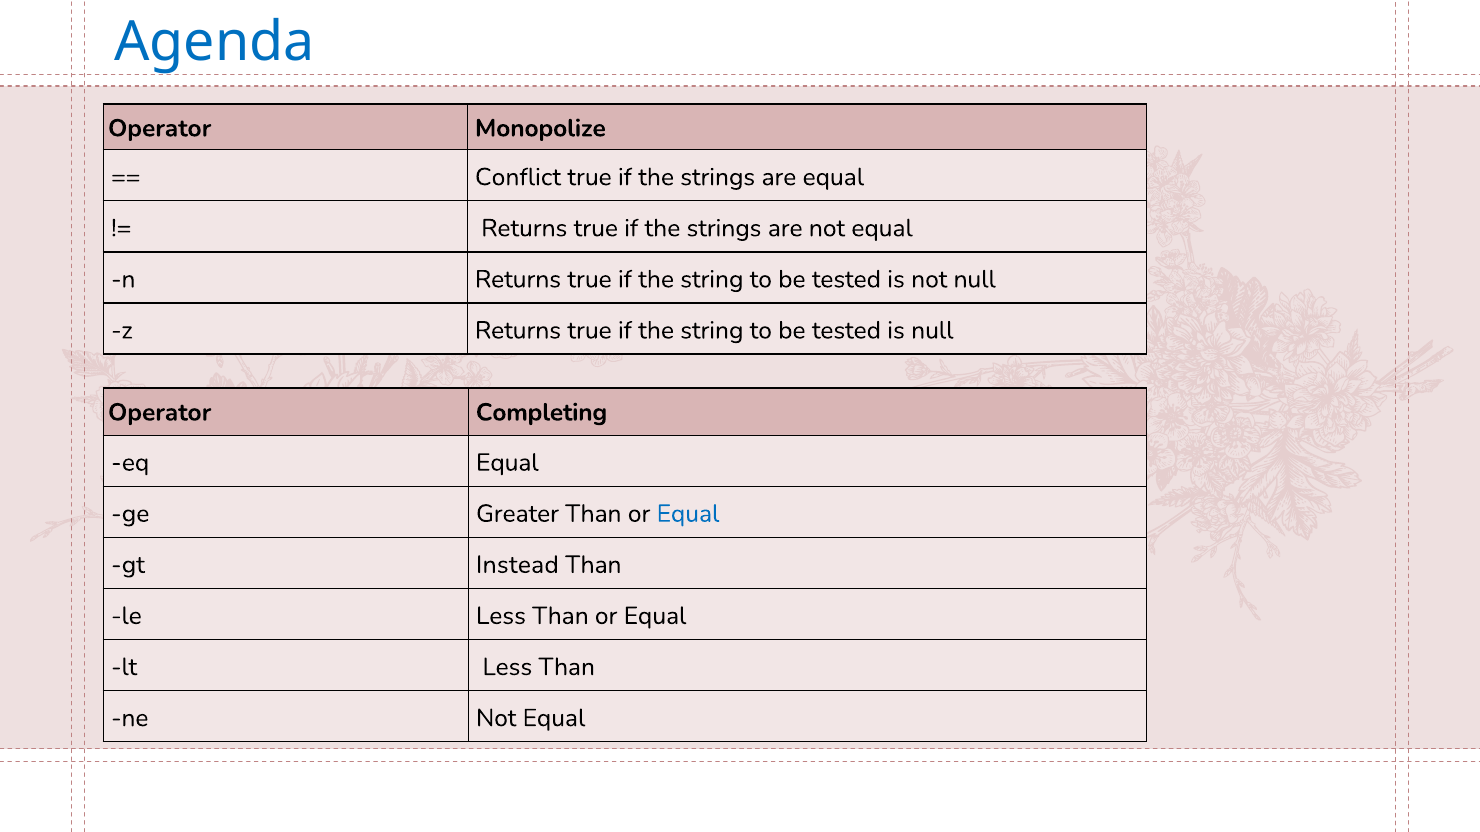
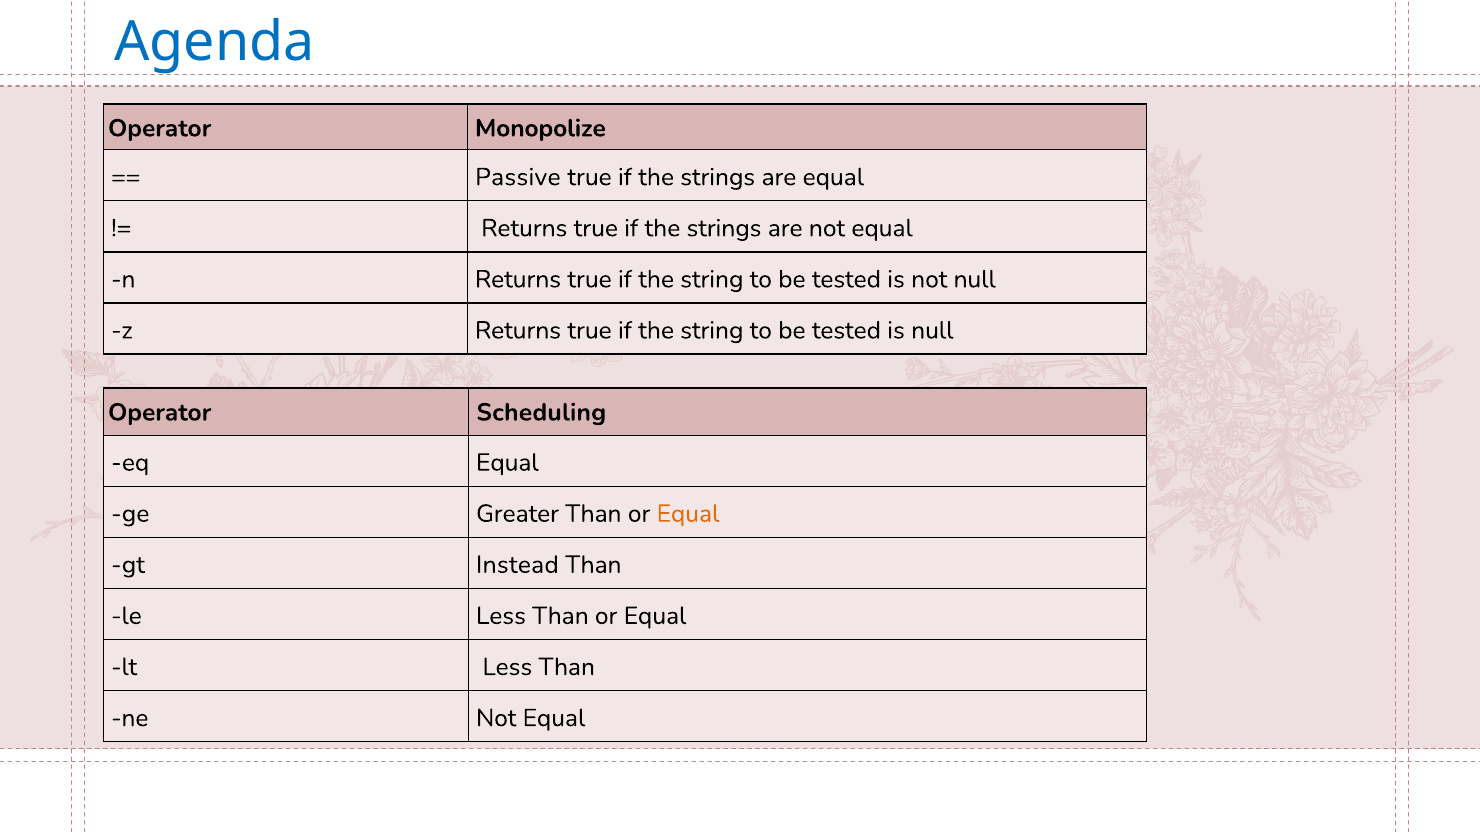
Conflict: Conflict -> Passive (518, 177)
Completing: Completing -> Scheduling (541, 413)
Equal colour: blue -> orange (688, 514)
